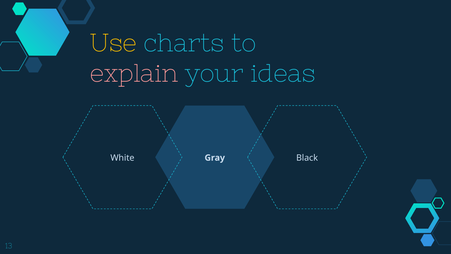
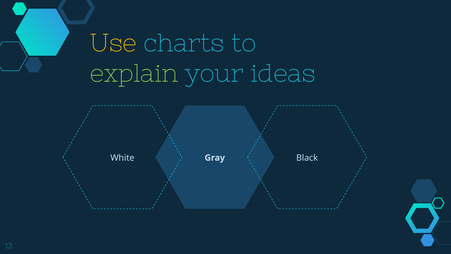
explain colour: pink -> light green (134, 73)
